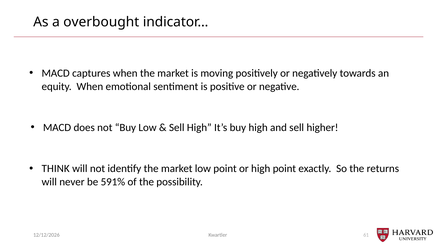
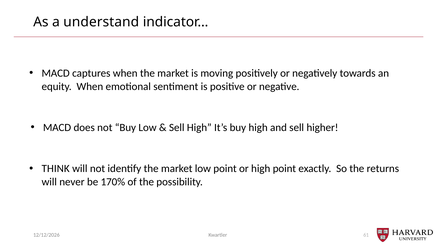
overbought: overbought -> understand (101, 22)
591%: 591% -> 170% (113, 182)
